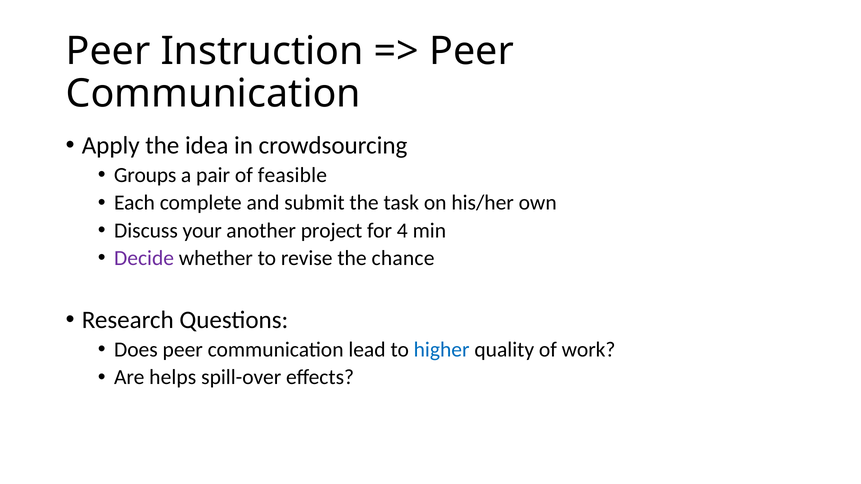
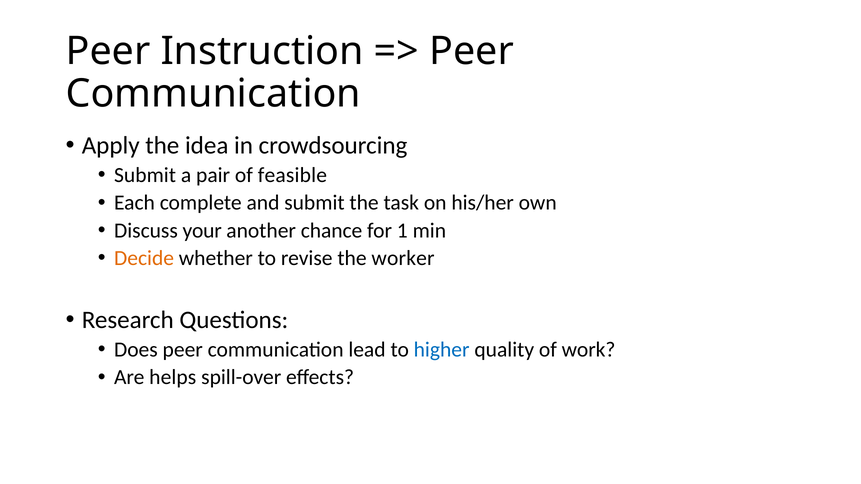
Groups: Groups -> Submit (145, 175)
project: project -> chance (332, 231)
4: 4 -> 1 (402, 231)
Decide colour: purple -> orange (144, 258)
chance: chance -> worker (403, 258)
